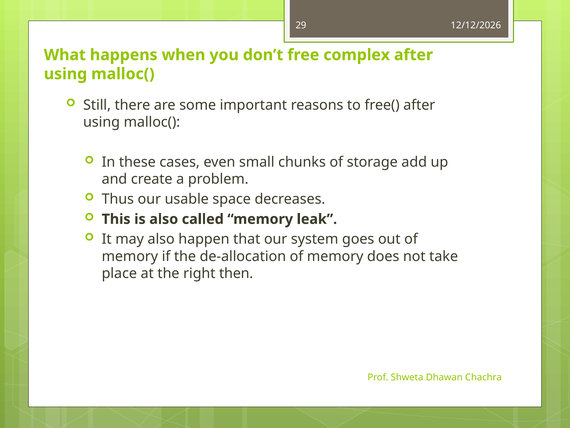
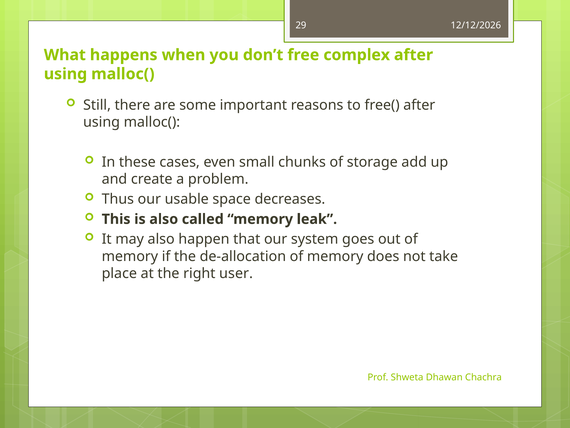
then: then -> user (236, 273)
